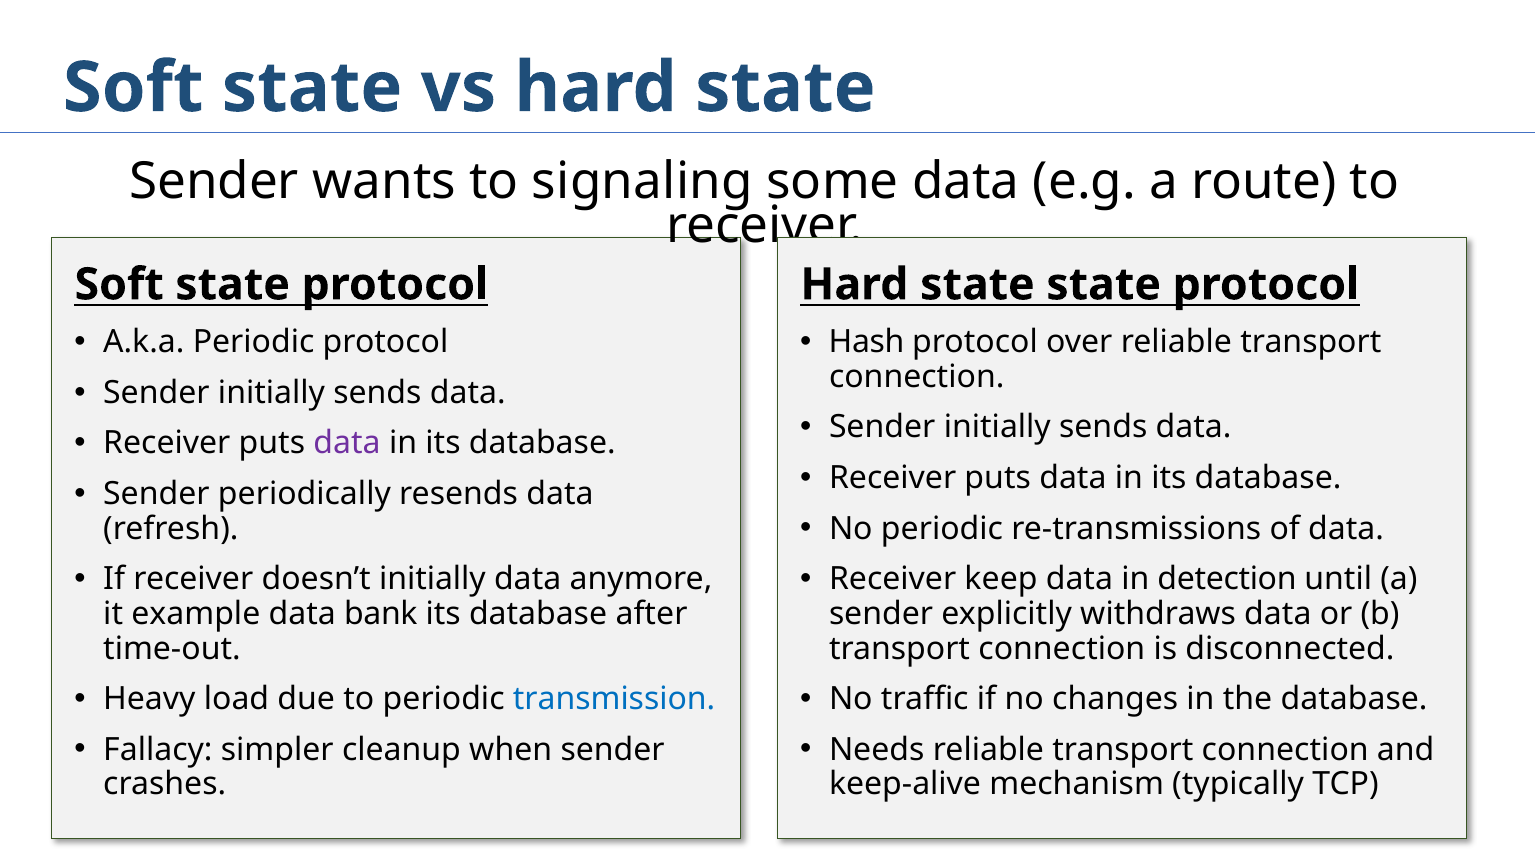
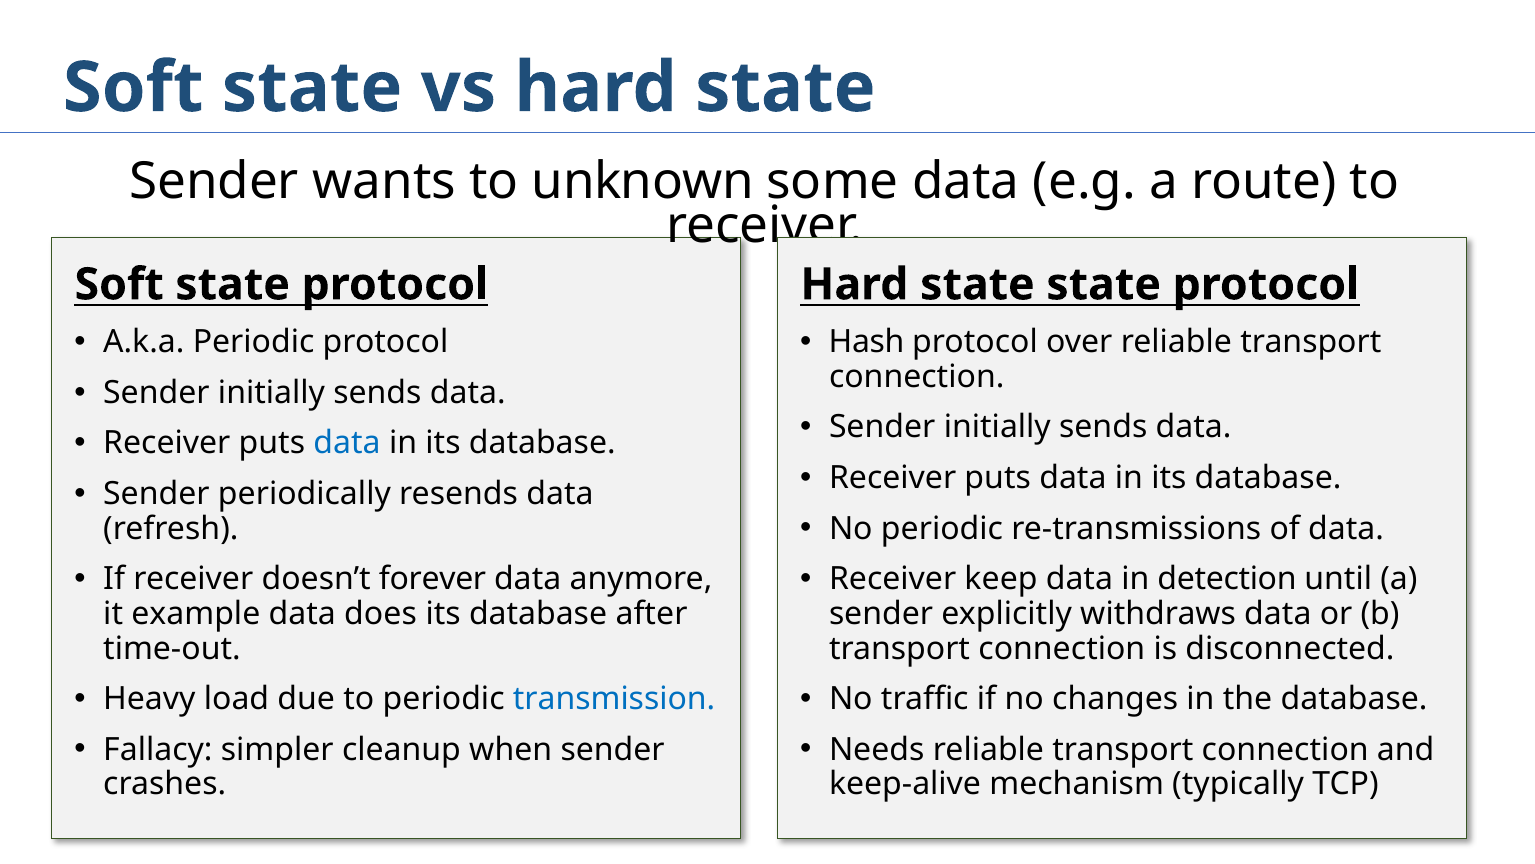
signaling: signaling -> unknown (643, 182)
data colour: purple -> blue (347, 443)
doesn’t initially: initially -> forever (433, 579)
bank: bank -> does (381, 613)
